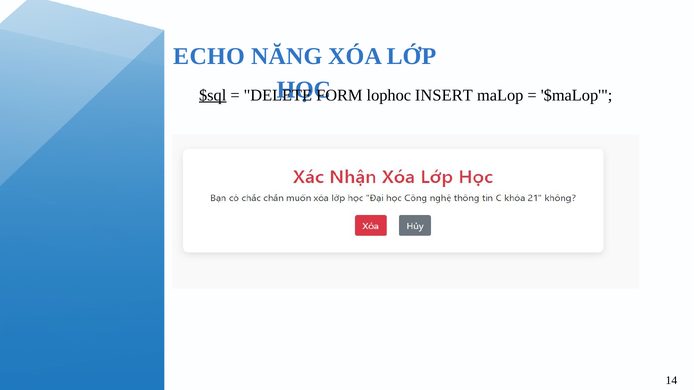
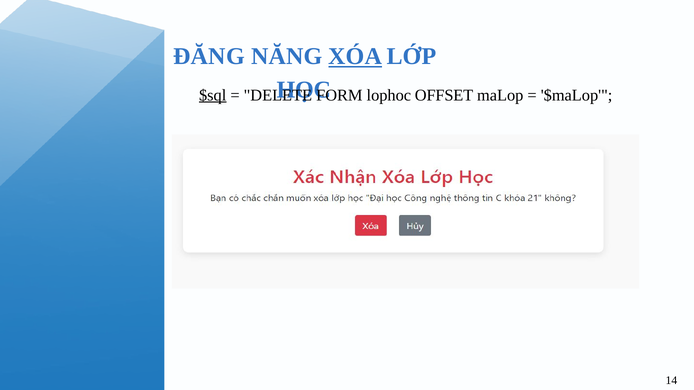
ECHO: ECHO -> ĐĂNG (209, 56)
XÓA underline: none -> present (355, 56)
INSERT: INSERT -> OFFSET (444, 95)
